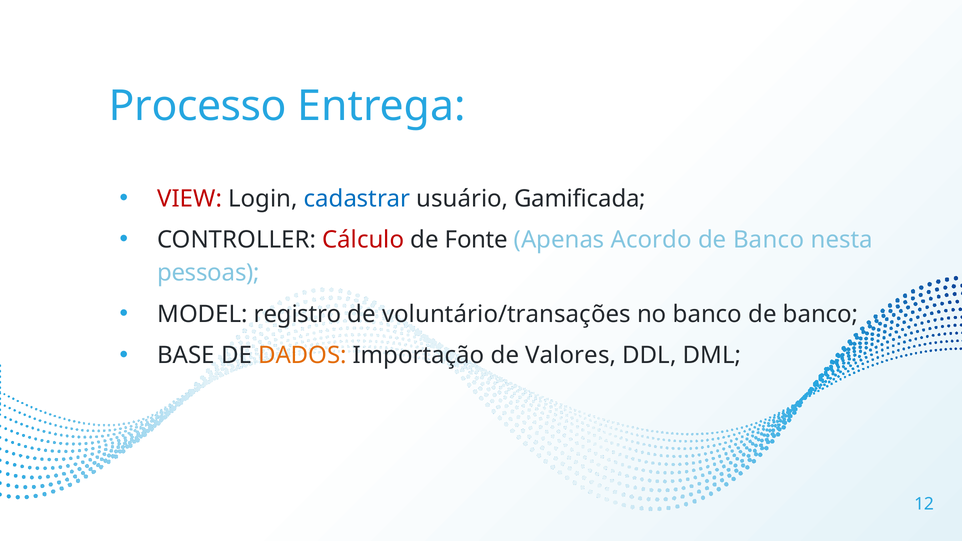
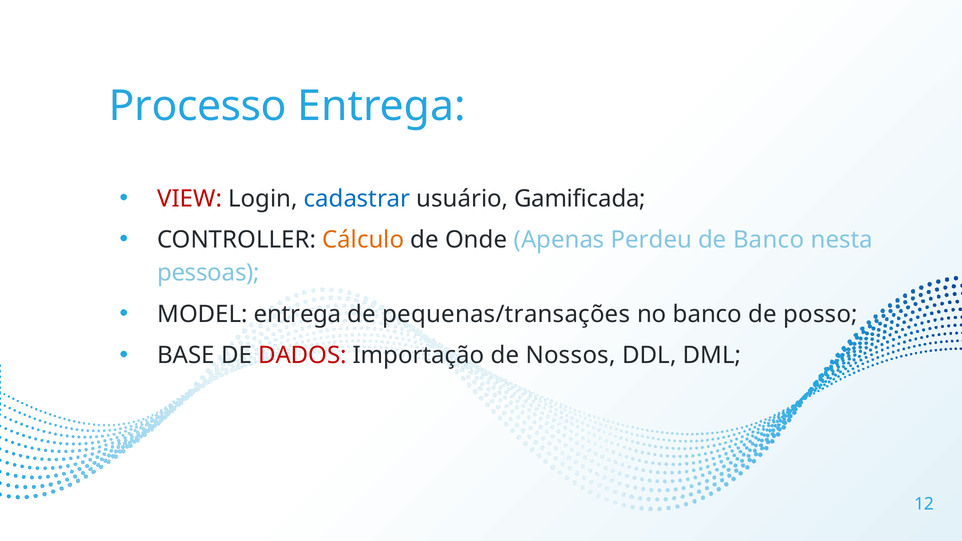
Cálculo colour: red -> orange (363, 240)
Fonte: Fonte -> Onde (476, 240)
Acordo: Acordo -> Perdeu (651, 240)
MODEL registro: registro -> entrega (298, 314)
voluntário/transações: voluntário/transações -> pequenas/transações (506, 314)
banco de banco: banco -> posso (820, 314)
DADOS colour: orange -> red (302, 355)
Valores: Valores -> Nossos (571, 355)
